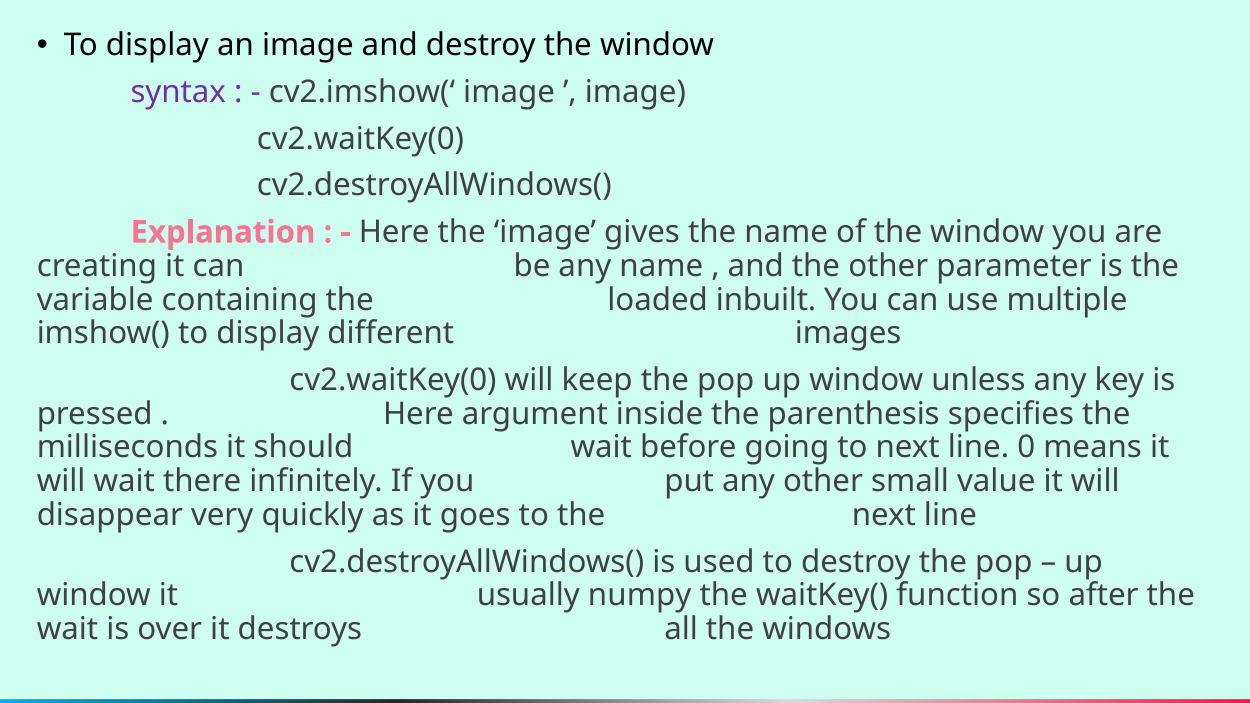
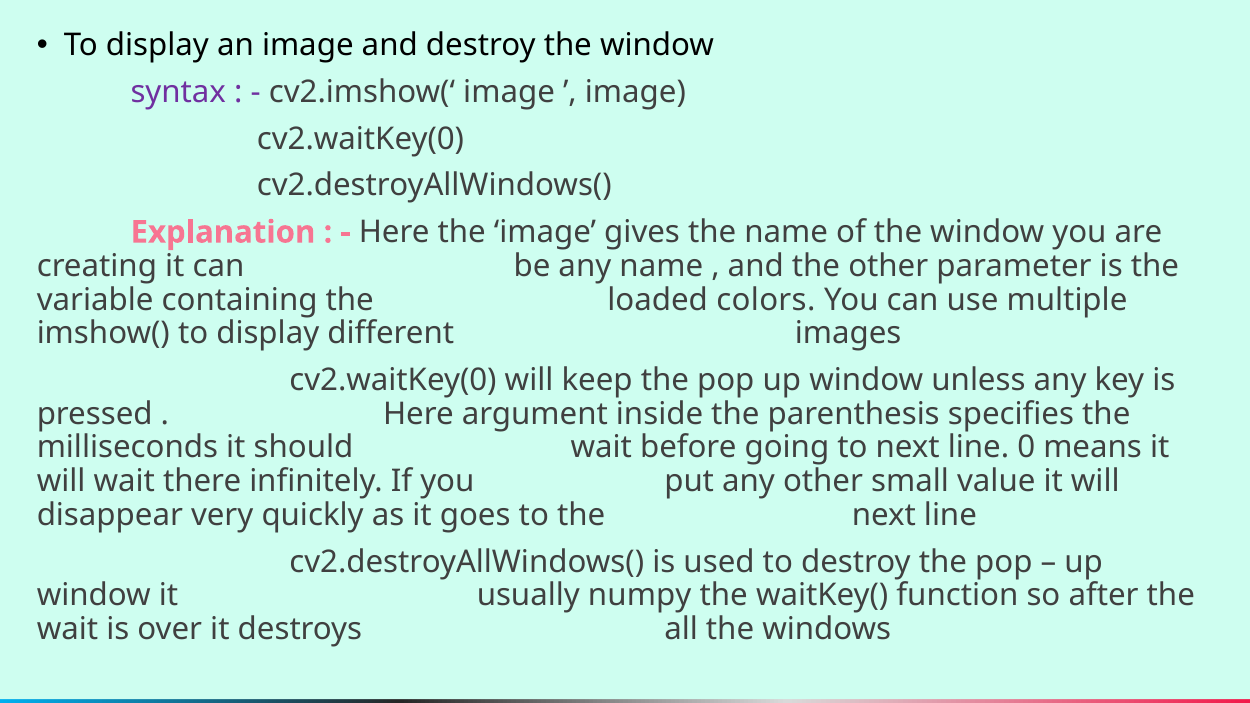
inbuilt: inbuilt -> colors (766, 300)
